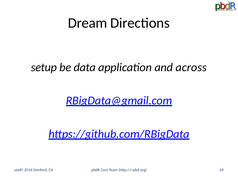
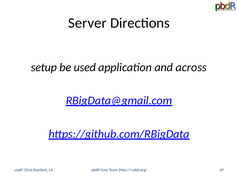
Dream: Dream -> Server (87, 23)
data: data -> used (85, 67)
